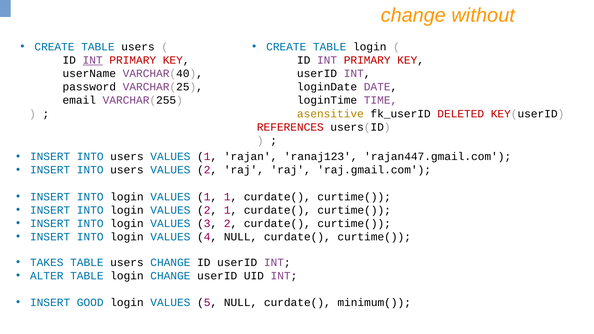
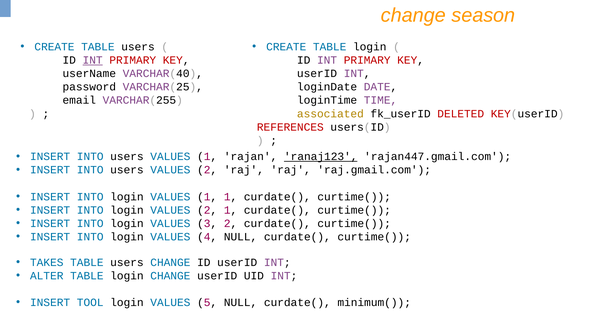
without: without -> season (483, 15)
asensitive: asensitive -> associated (330, 114)
ranaj123 underline: none -> present (321, 157)
GOOD: GOOD -> TOOL (90, 303)
